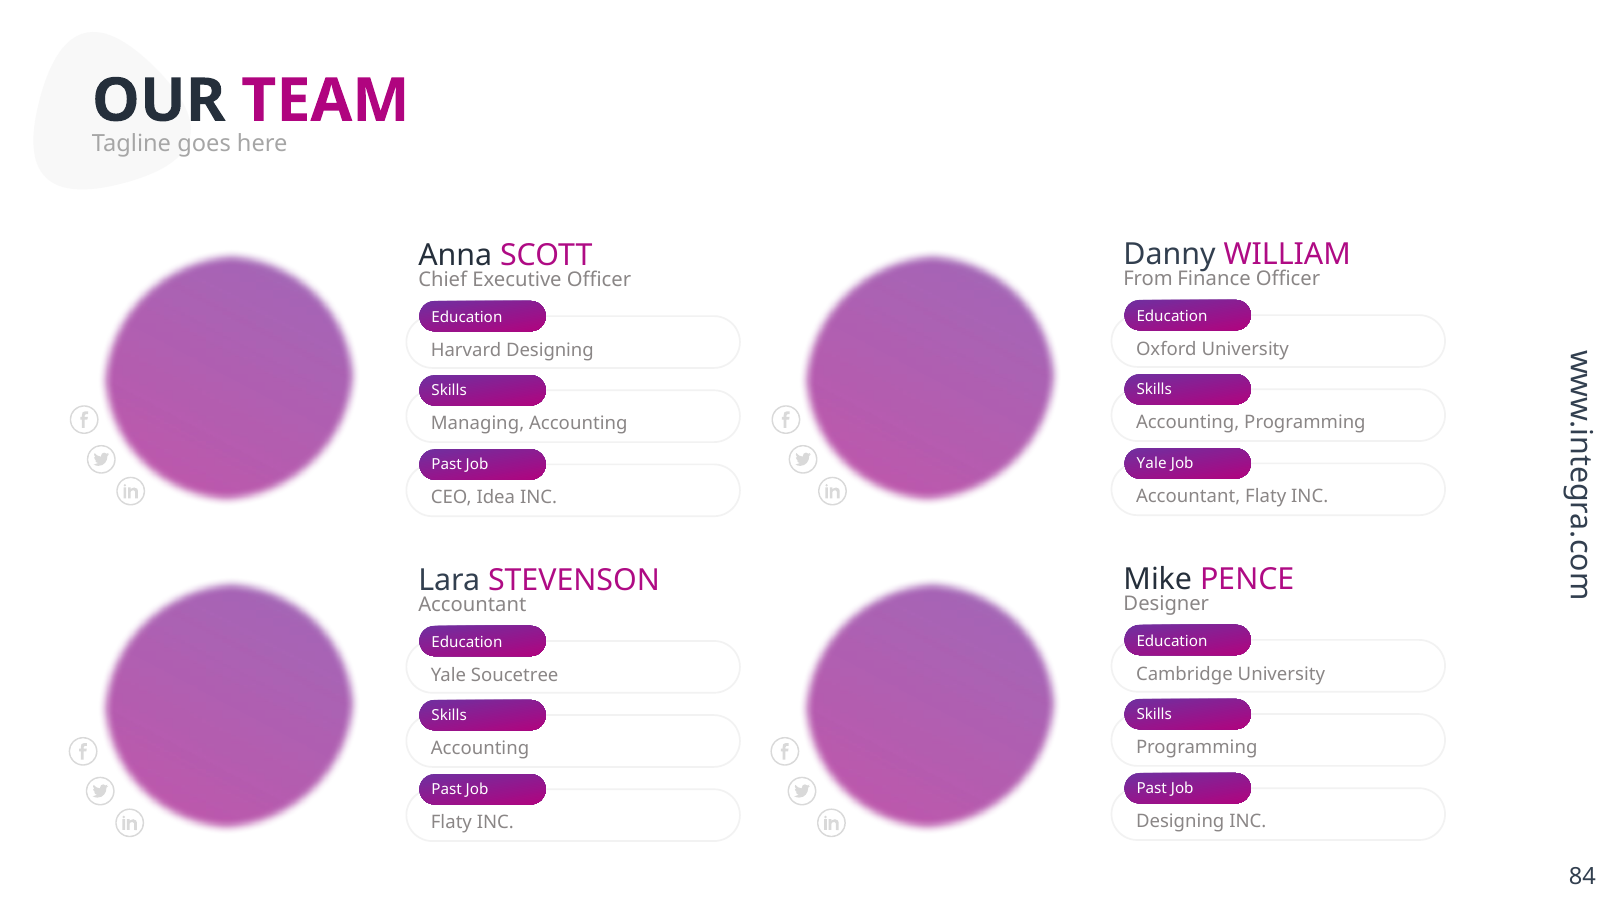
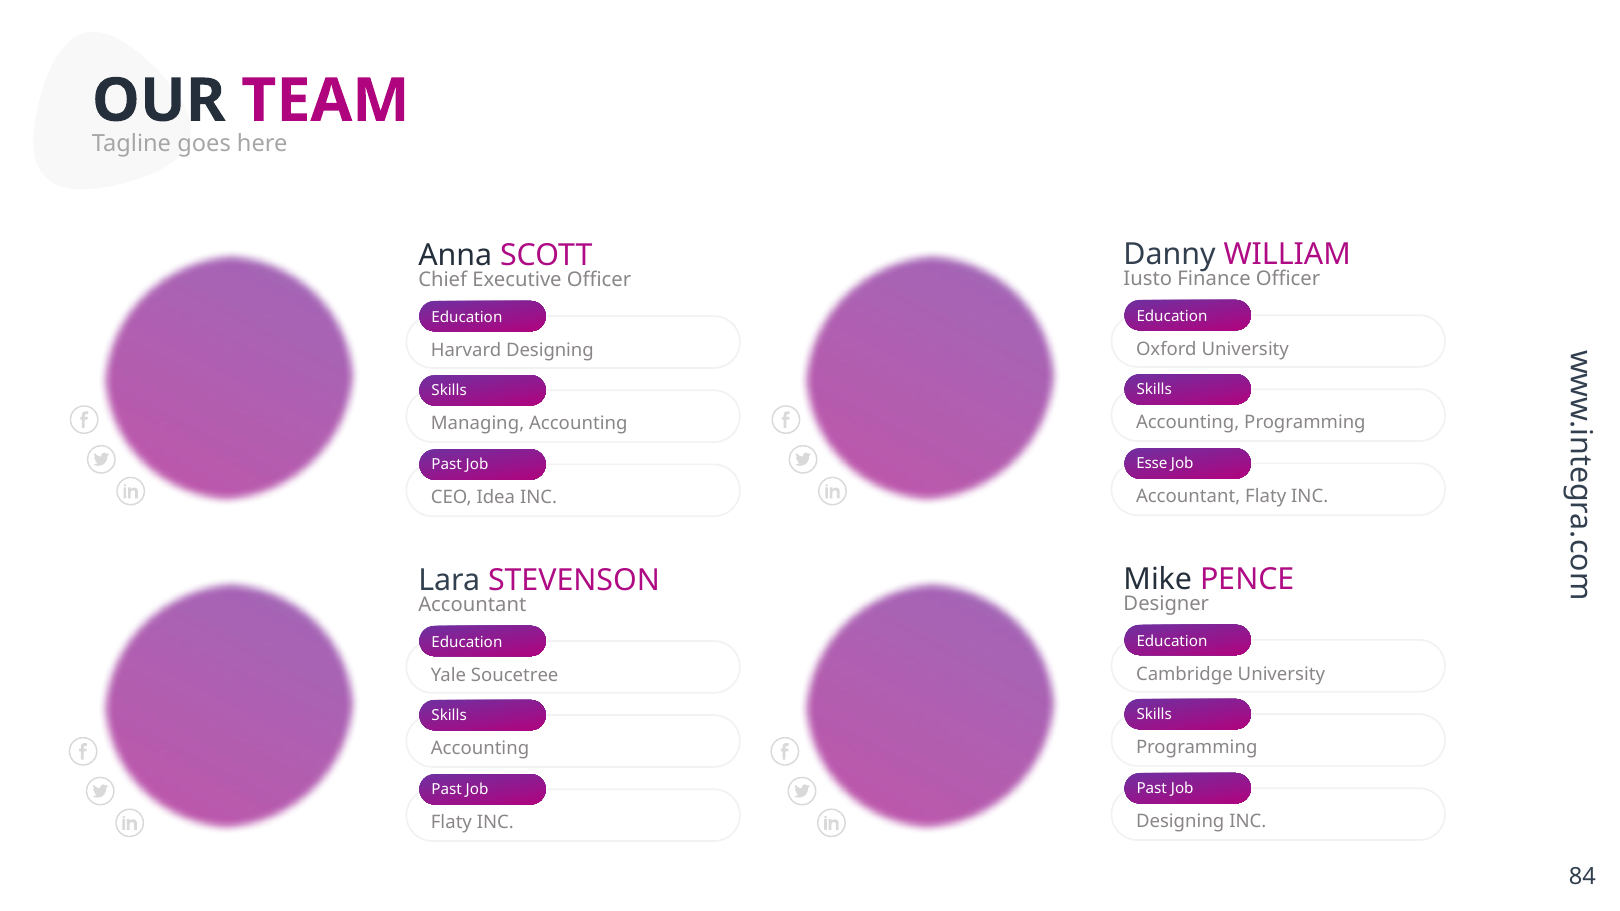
From: From -> Iusto (1148, 279)
Yale: Yale -> Esse (1152, 464)
